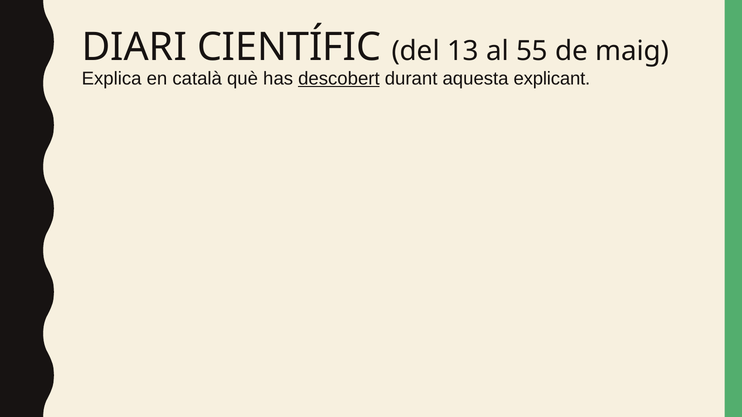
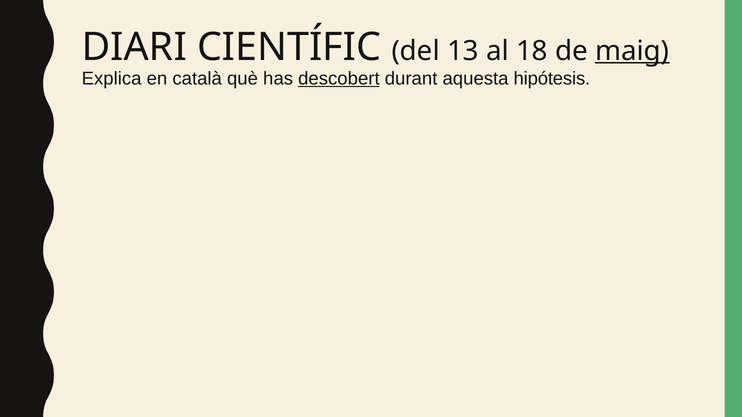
55: 55 -> 18 (532, 51)
maig underline: none -> present (632, 51)
explicant: explicant -> hipótesis (552, 79)
